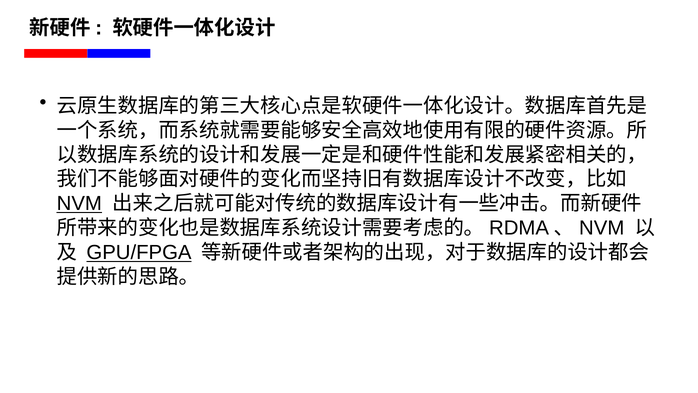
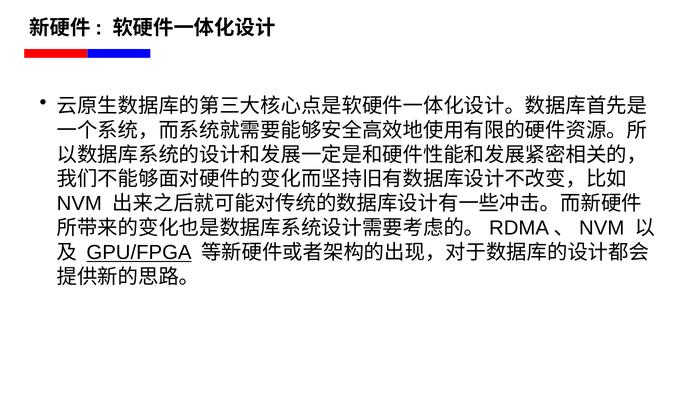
NVM underline: present -> none (79, 204)
